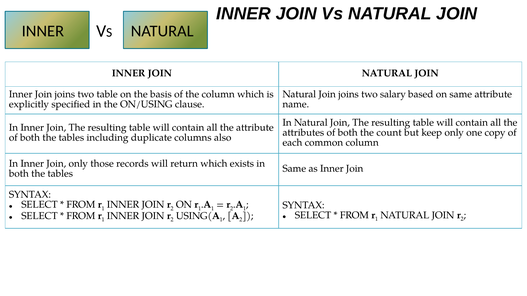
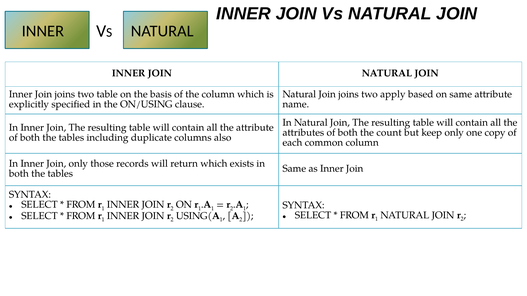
salary: salary -> apply (393, 94)
